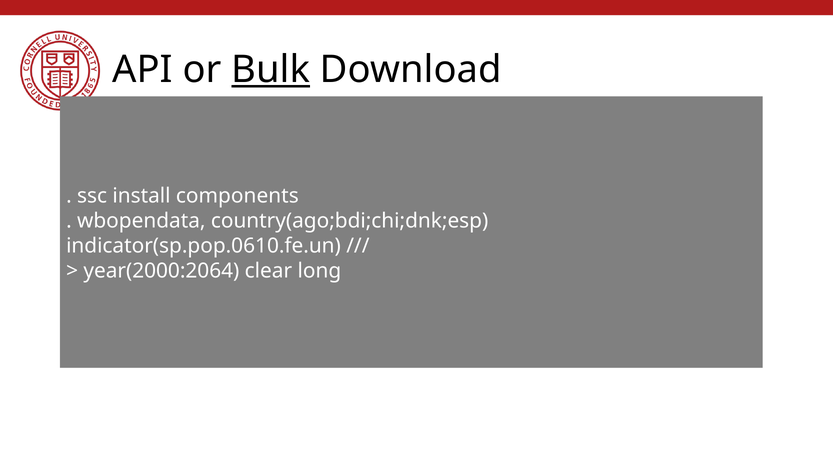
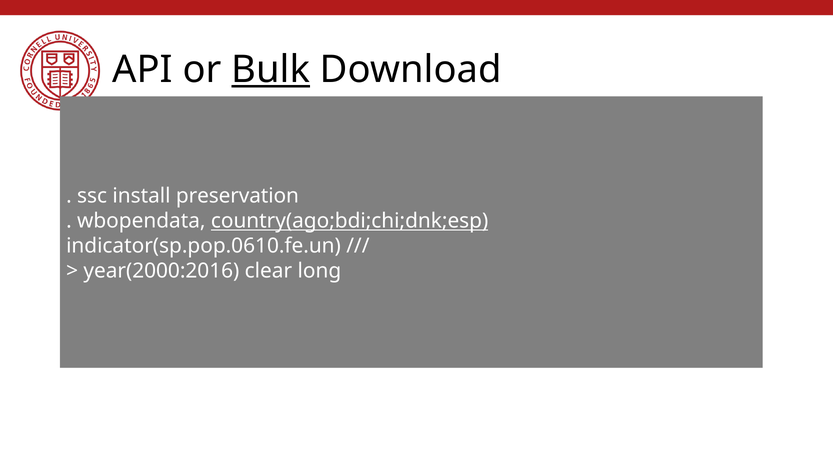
components: components -> preservation (237, 196)
country(ago;bdi;chi;dnk;esp underline: none -> present (350, 221)
year(2000:2064: year(2000:2064 -> year(2000:2016 (161, 271)
